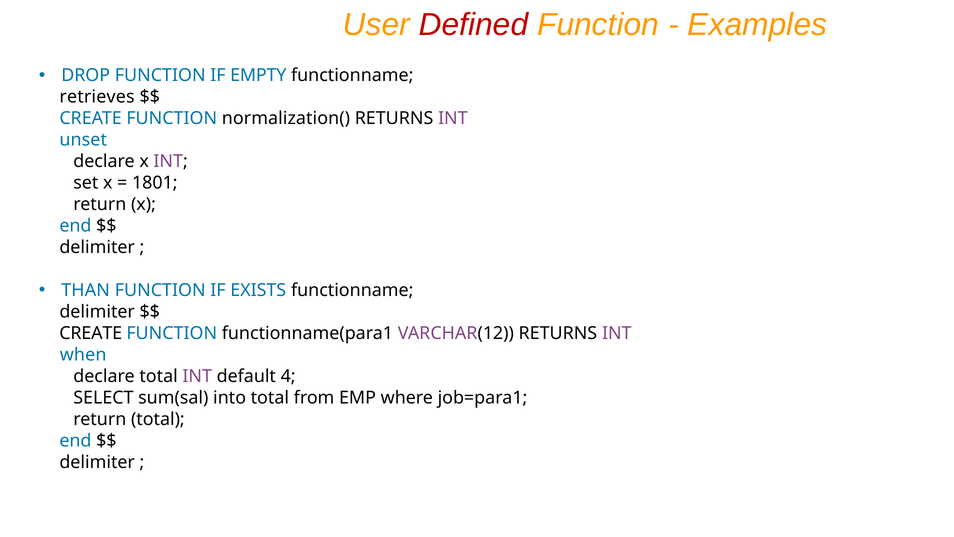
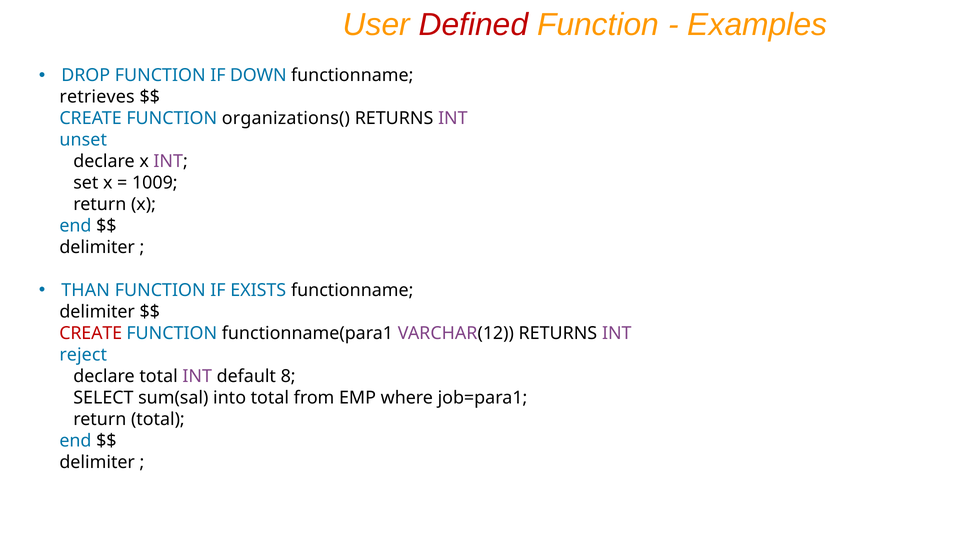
EMPTY: EMPTY -> DOWN (258, 76)
normalization(: normalization( -> organizations( (286, 118)
1801: 1801 -> 1009 (155, 183)
CREATE colour: black -> red (91, 333)
when: when -> reject (83, 355)
4: 4 -> 8 (288, 376)
